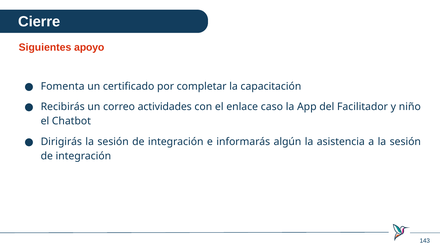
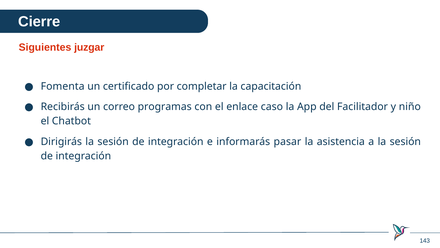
apoyo: apoyo -> juzgar (89, 47)
actividades: actividades -> programas (165, 107)
algún: algún -> pasar (287, 141)
